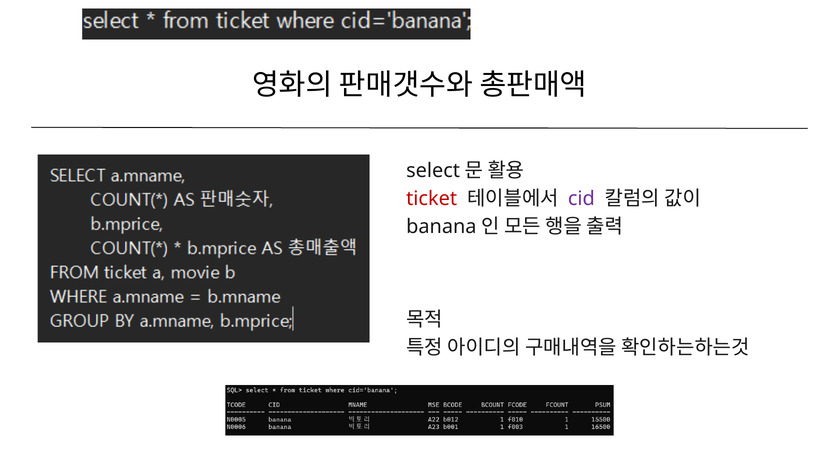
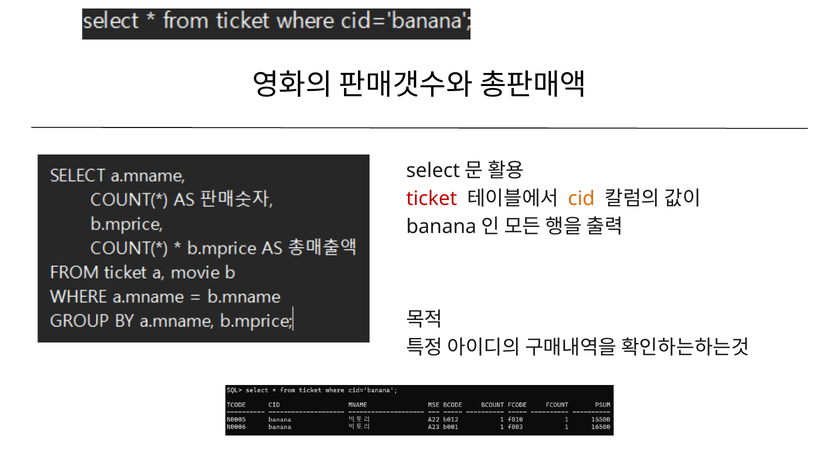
cid colour: purple -> orange (581, 199)
